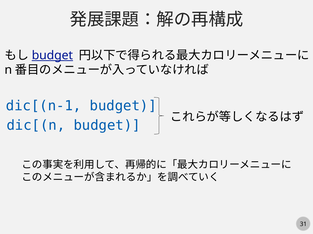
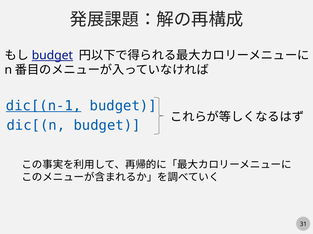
dic[(n-1 underline: none -> present (44, 106)
